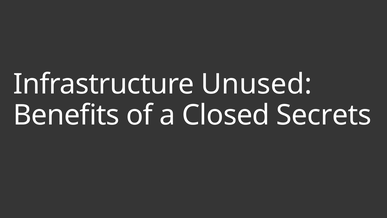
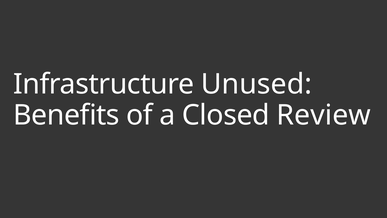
Secrets: Secrets -> Review (324, 115)
